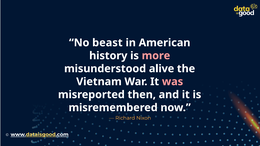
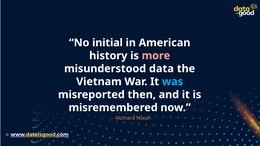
beast: beast -> initial (108, 43)
alive: alive -> data (161, 69)
was colour: pink -> light blue (173, 82)
